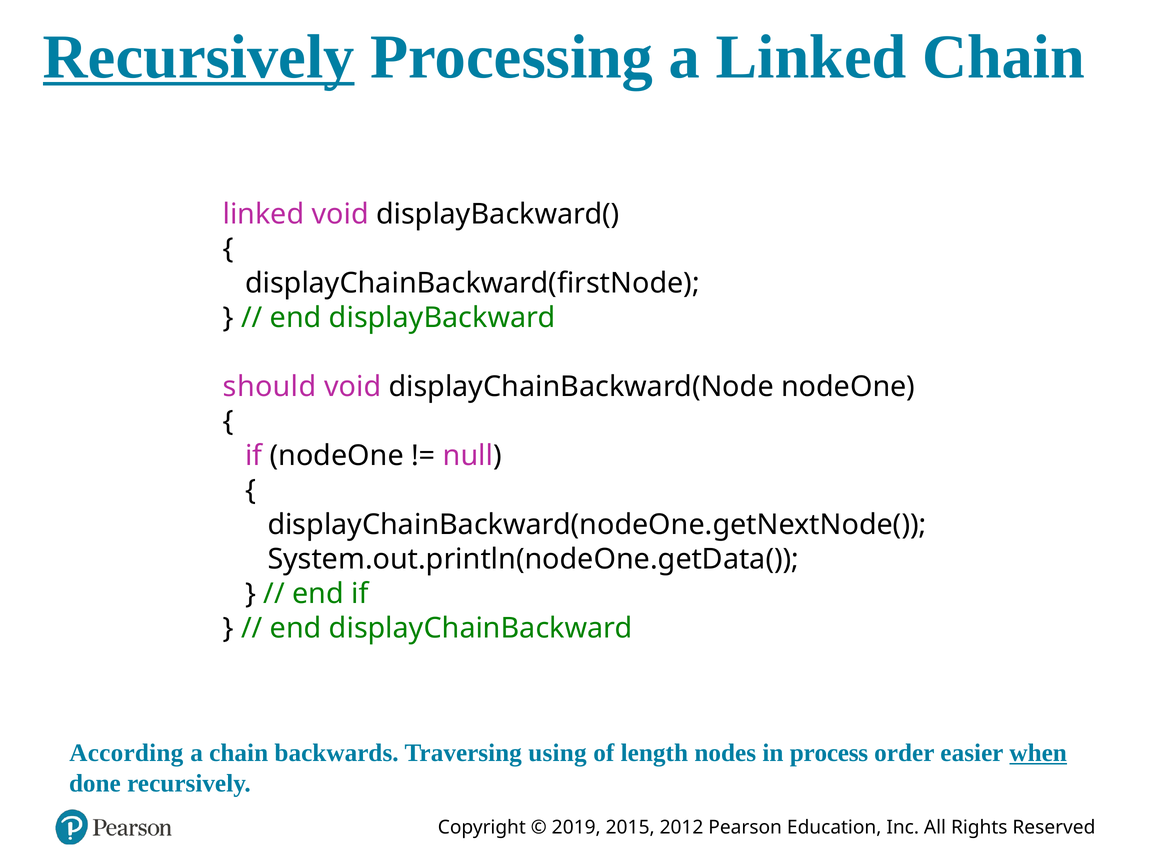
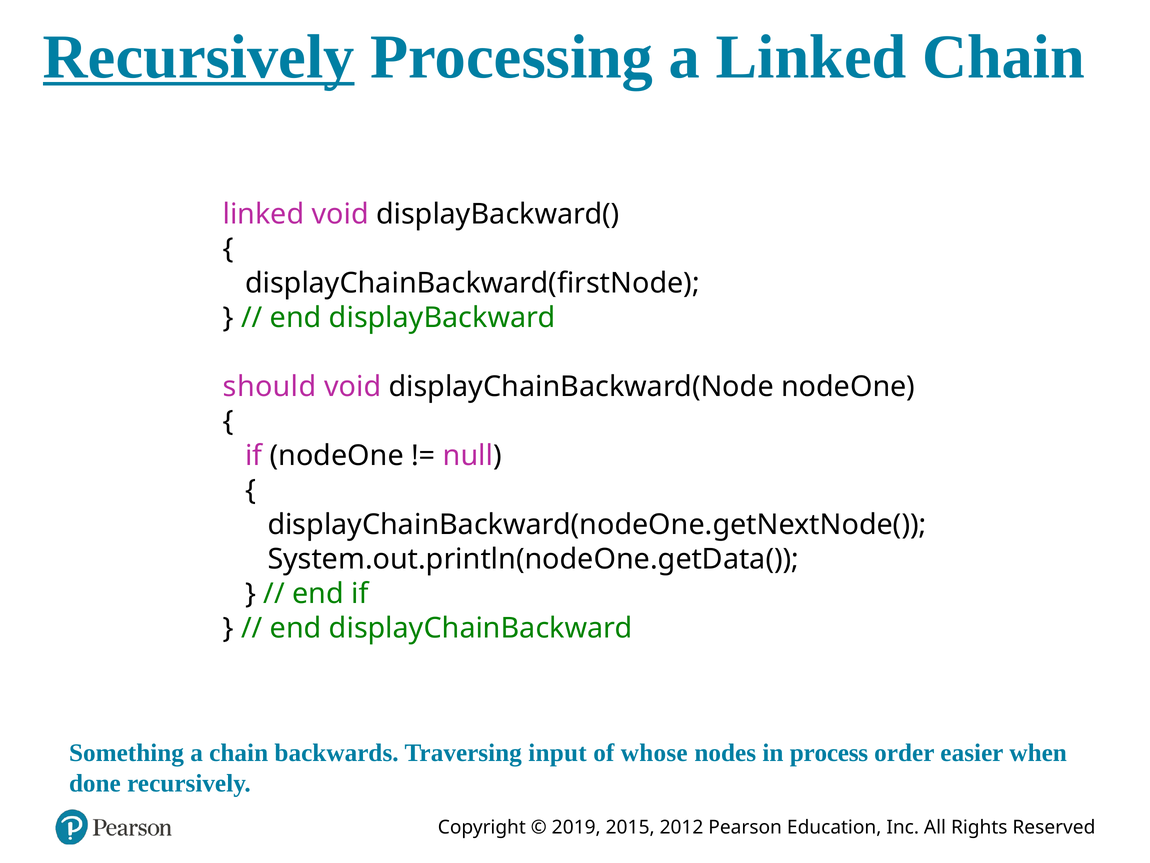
According: According -> Something (126, 753)
using: using -> input (557, 753)
length: length -> whose (654, 753)
when underline: present -> none (1038, 753)
